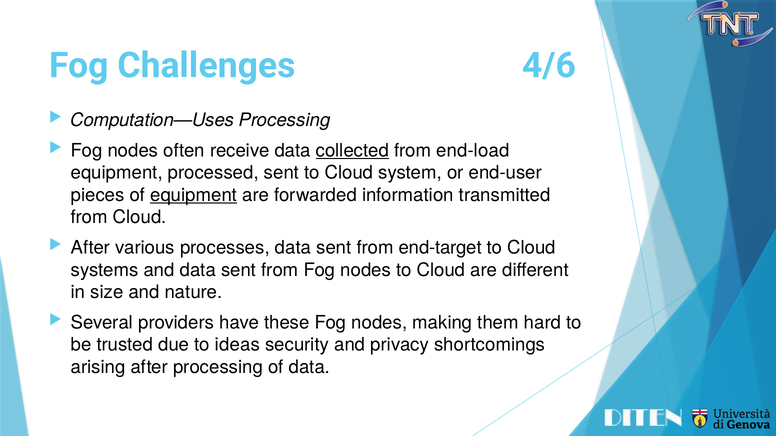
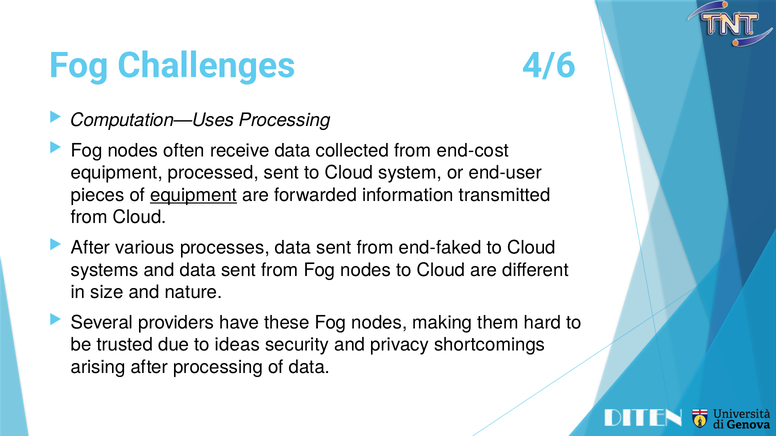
collected underline: present -> none (352, 151)
end-load: end-load -> end-cost (473, 151)
end-target: end-target -> end-faked (440, 248)
